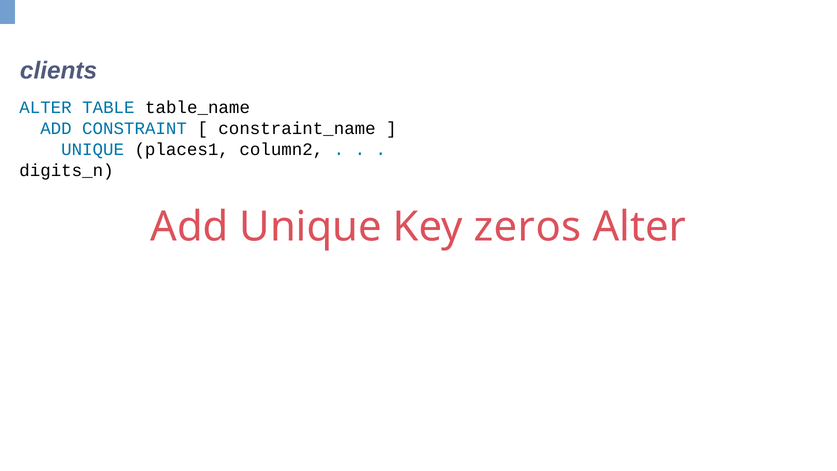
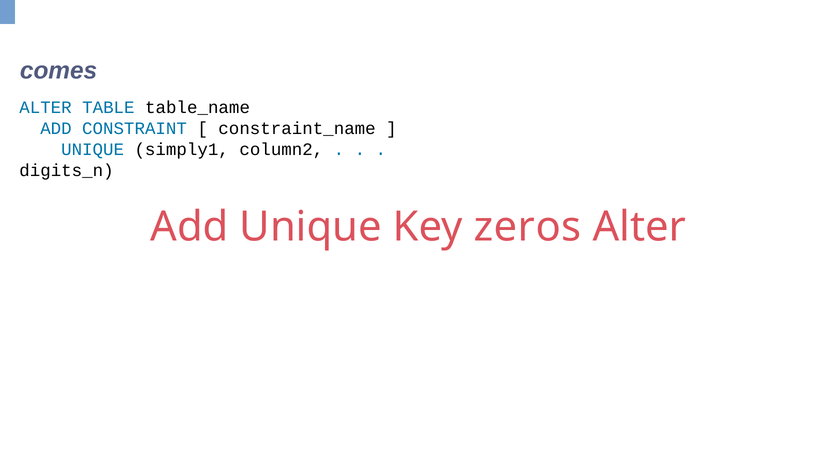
clients: clients -> comes (59, 71)
places1: places1 -> simply1 (182, 150)
